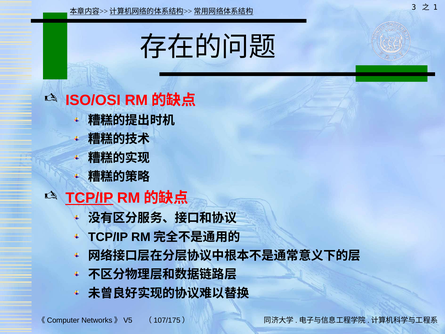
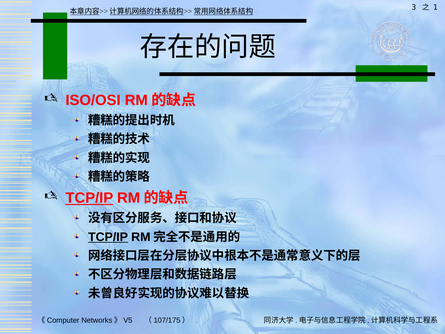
TCP/IP underline: none -> present (108, 237)
